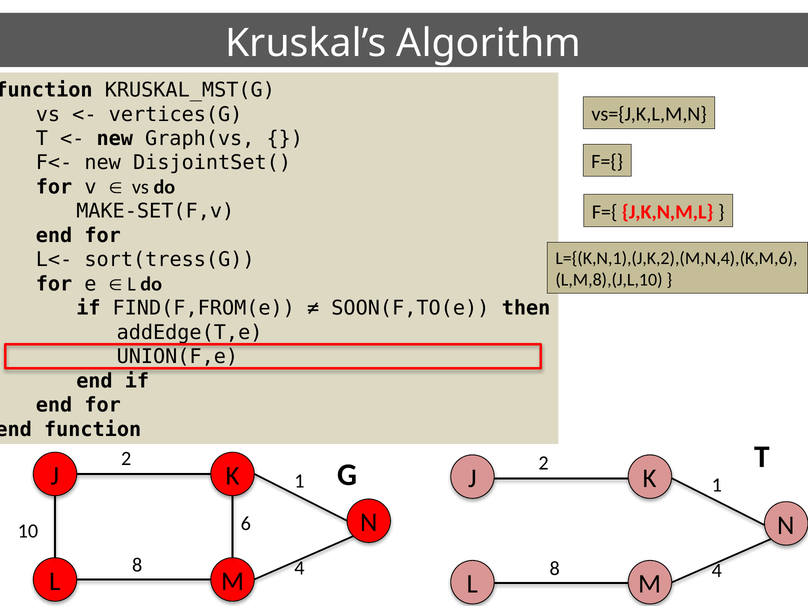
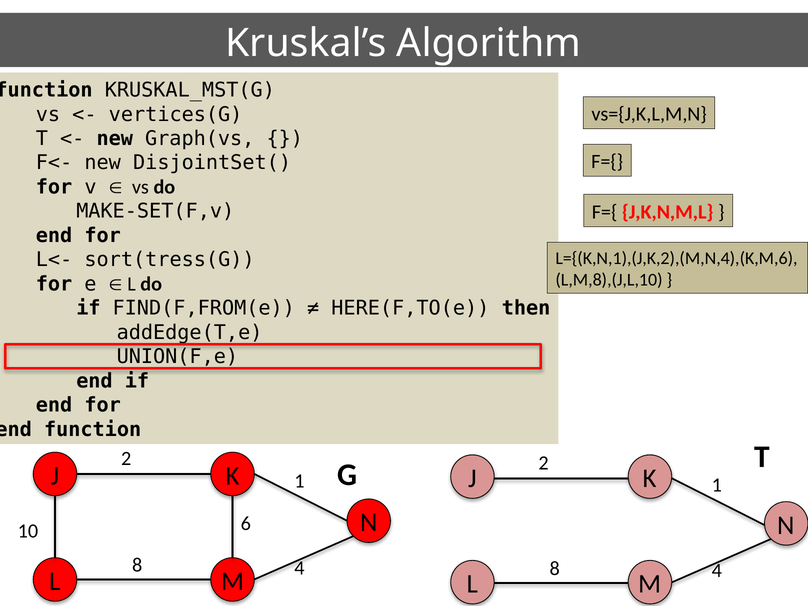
SOON(F,TO(e: SOON(F,TO(e -> HERE(F,TO(e (410, 308)
